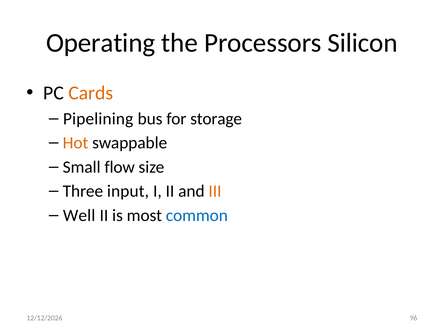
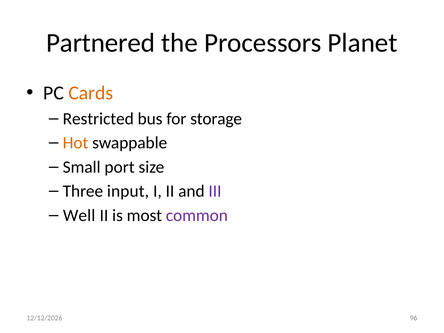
Operating: Operating -> Partnered (101, 43)
Silicon: Silicon -> Planet (363, 43)
Pipelining: Pipelining -> Restricted (98, 119)
flow: flow -> port (120, 167)
III colour: orange -> purple (215, 191)
common colour: blue -> purple (197, 215)
